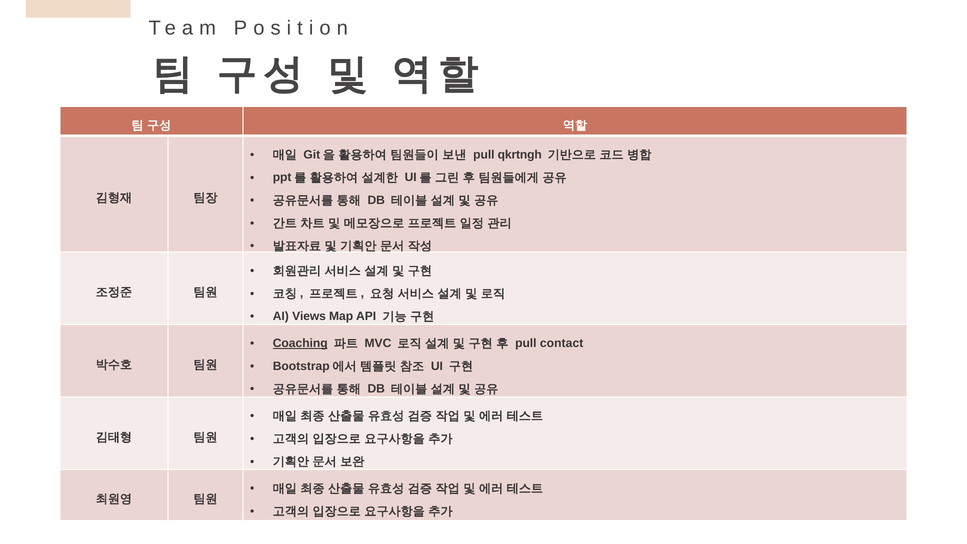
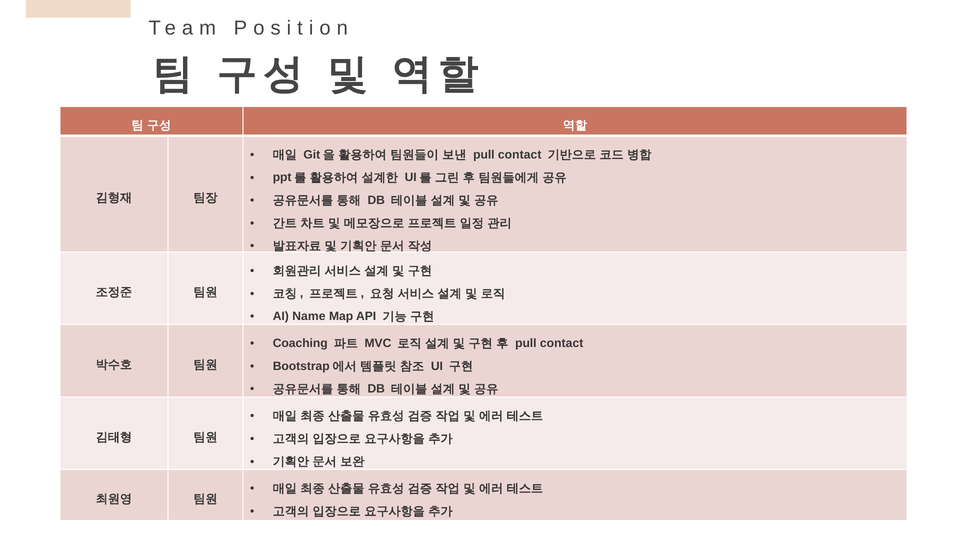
qkrtngh: qkrtngh -> contact (520, 155)
Views: Views -> Name (309, 316)
Coaching underline: present -> none (300, 343)
